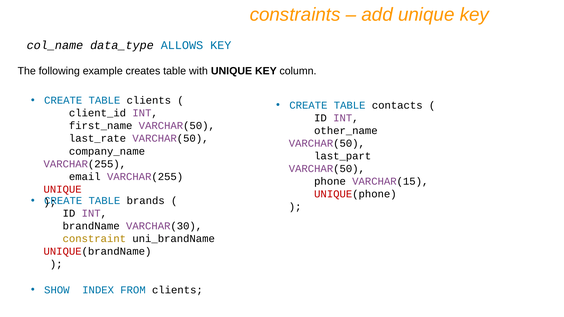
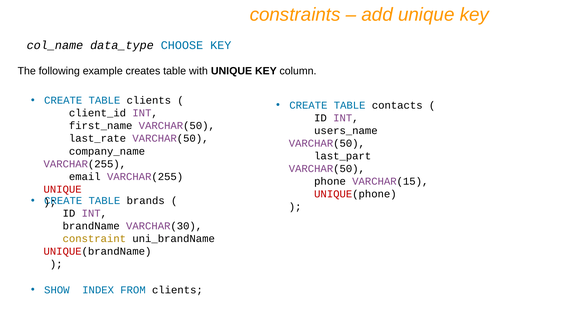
ALLOWS: ALLOWS -> CHOOSE (182, 45)
other_name: other_name -> users_name (346, 131)
